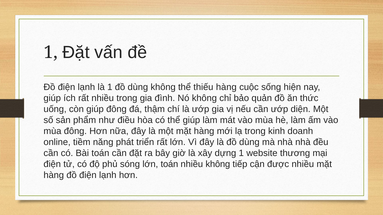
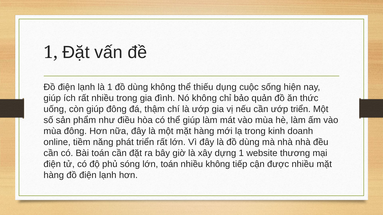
thiếu hàng: hàng -> dụng (226, 87)
ướp diện: diện -> triển (301, 109)
